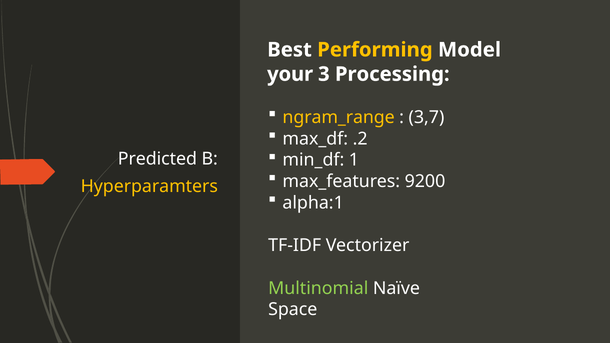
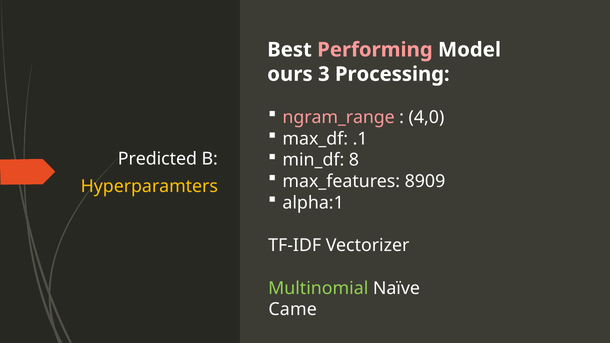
Performing colour: yellow -> pink (375, 50)
your: your -> ours (290, 74)
ngram_range colour: yellow -> pink (339, 117)
3,7: 3,7 -> 4,0 (426, 117)
.2: .2 -> .1 (360, 139)
1: 1 -> 8 (354, 160)
9200: 9200 -> 8909 (425, 182)
Space: Space -> Came (293, 310)
